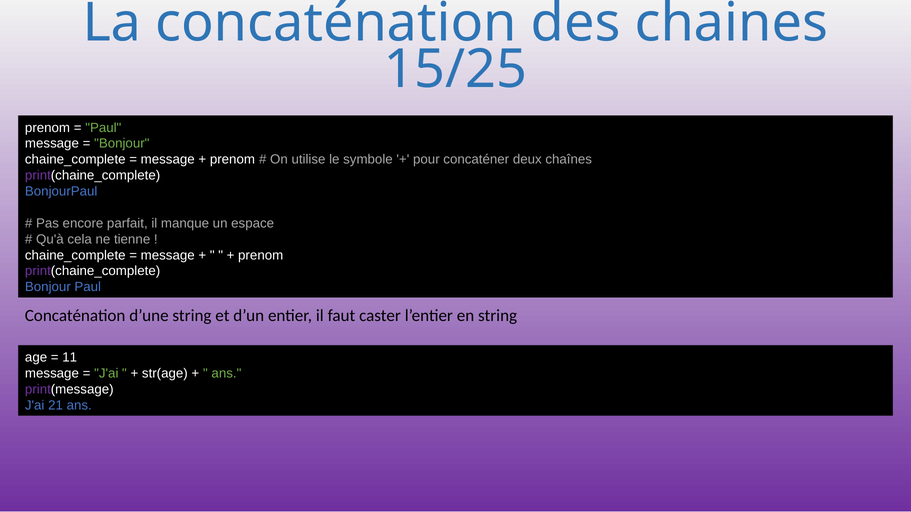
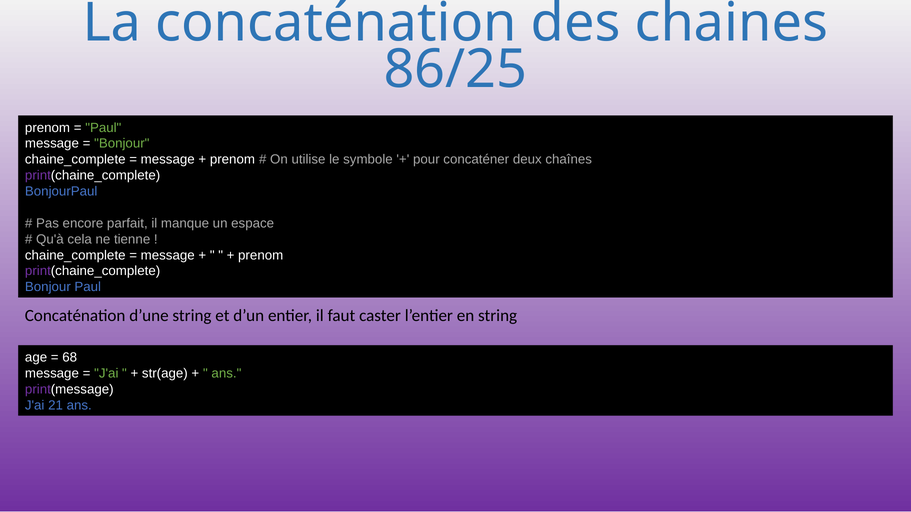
15/25: 15/25 -> 86/25 (455, 70)
11: 11 -> 68 (70, 358)
